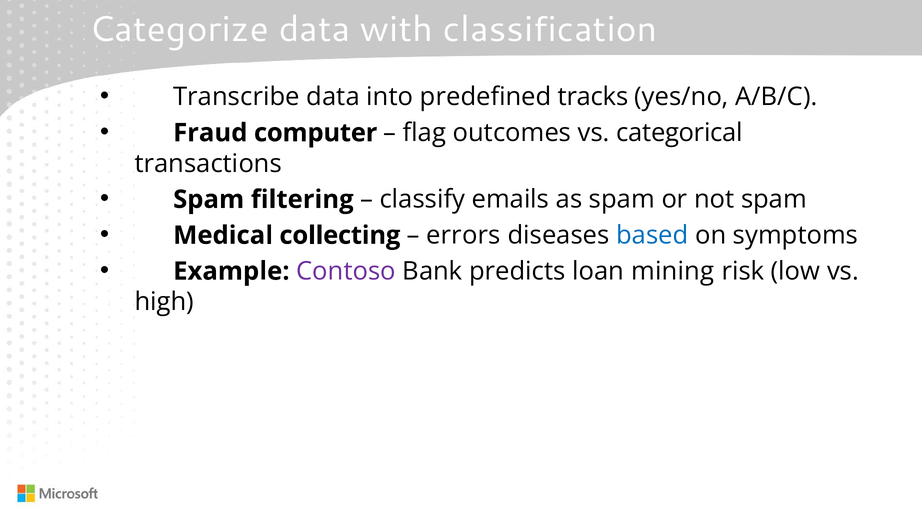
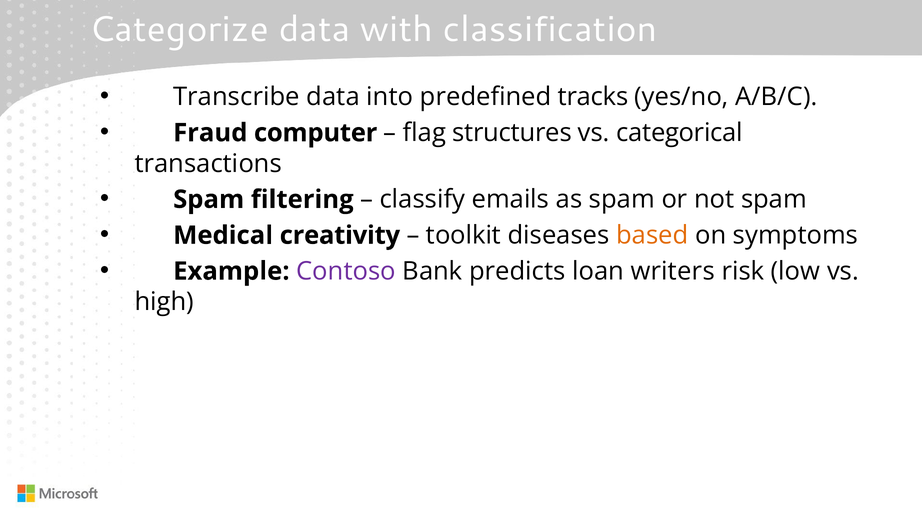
outcomes: outcomes -> structures (512, 133)
collecting: collecting -> creativity (340, 235)
errors: errors -> toolkit (464, 235)
based colour: blue -> orange (652, 235)
mining: mining -> writers (673, 271)
